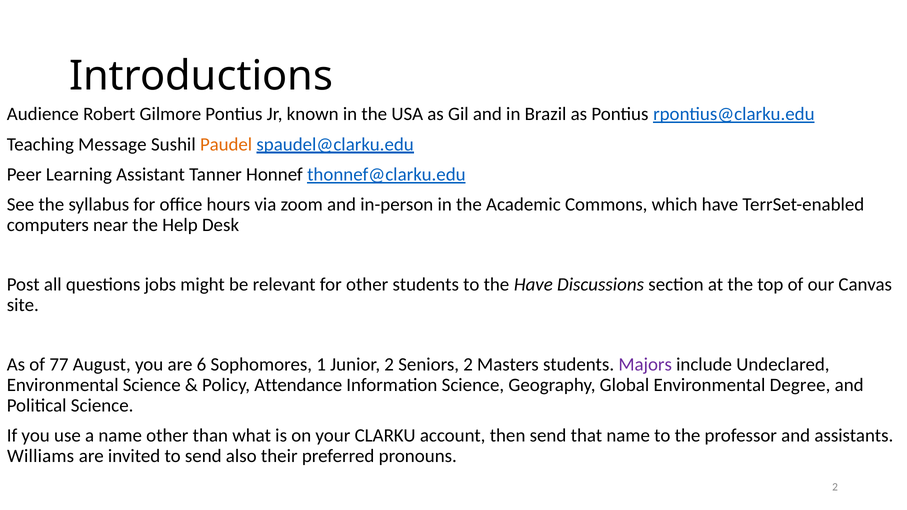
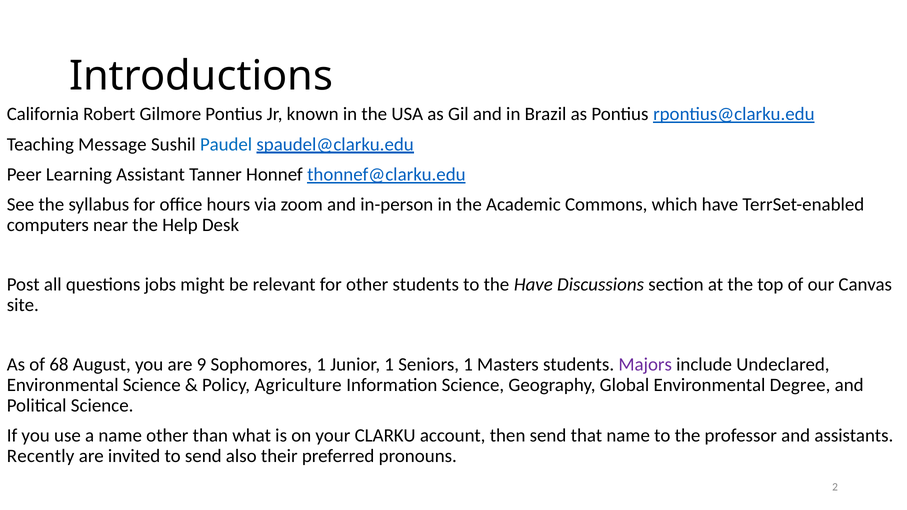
Audience: Audience -> California (43, 114)
Paudel colour: orange -> blue (226, 144)
77: 77 -> 68 (59, 365)
6: 6 -> 9 (201, 365)
Junior 2: 2 -> 1 (389, 365)
Seniors 2: 2 -> 1 (468, 365)
Attendance: Attendance -> Agriculture (298, 385)
Williams: Williams -> Recently (41, 456)
